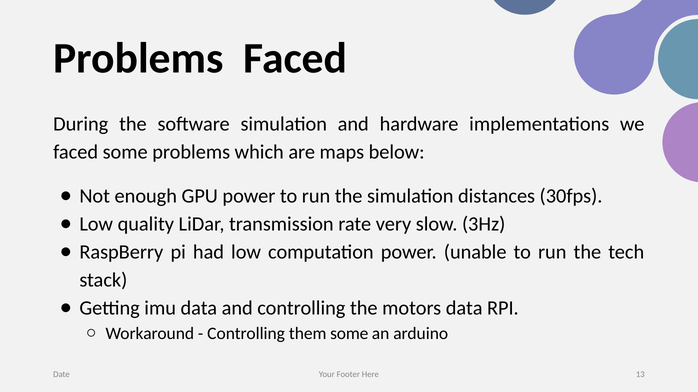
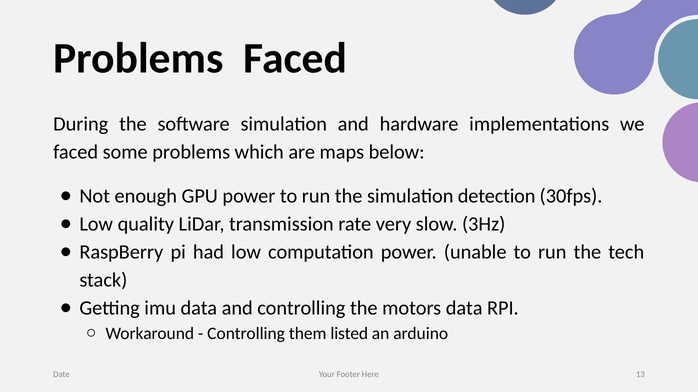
distances: distances -> detection (497, 196)
them some: some -> listed (349, 334)
